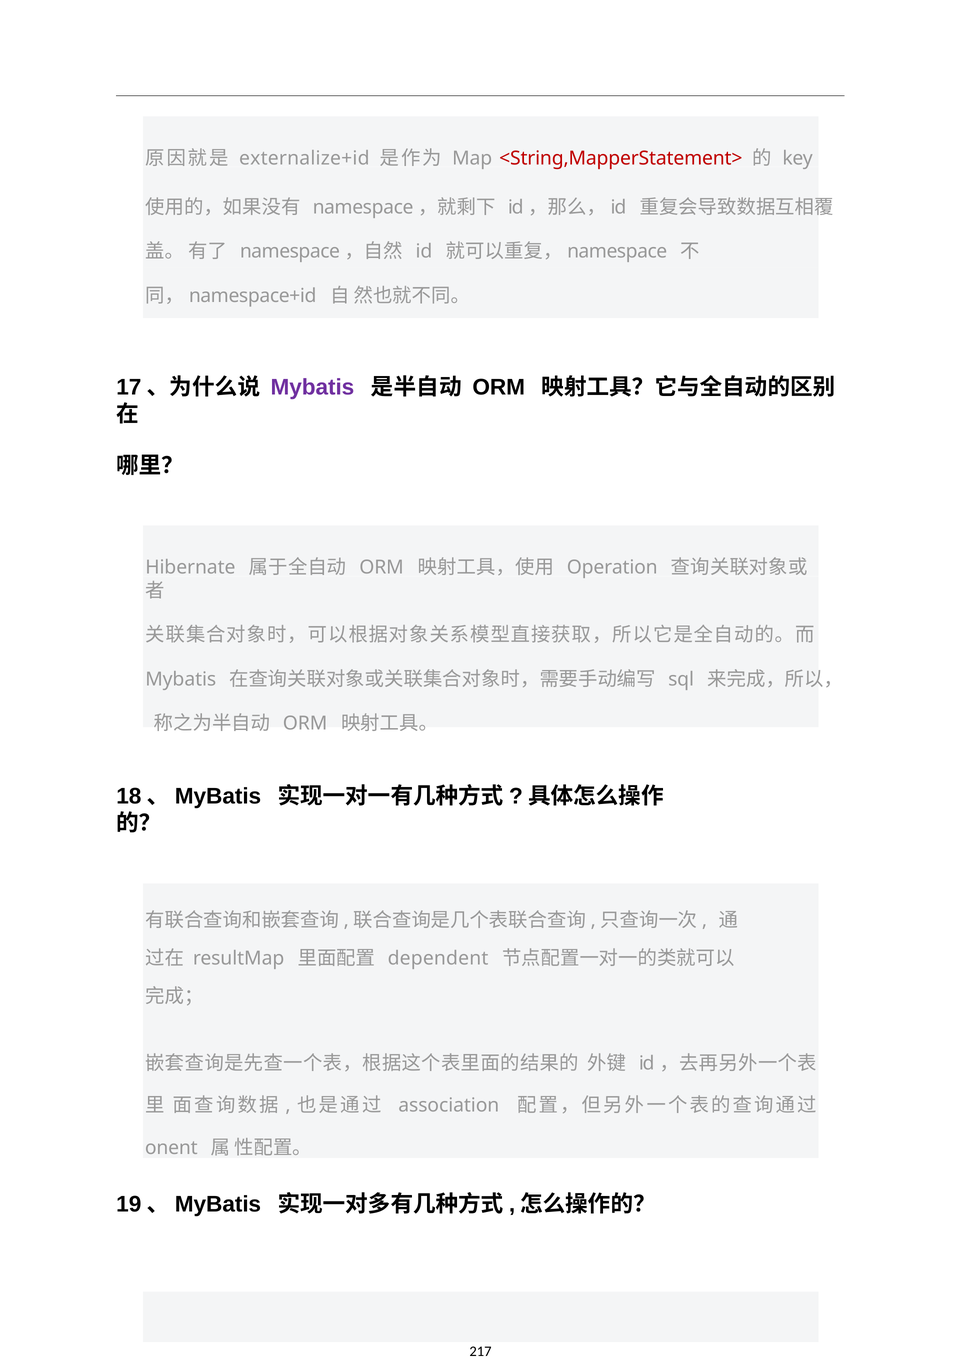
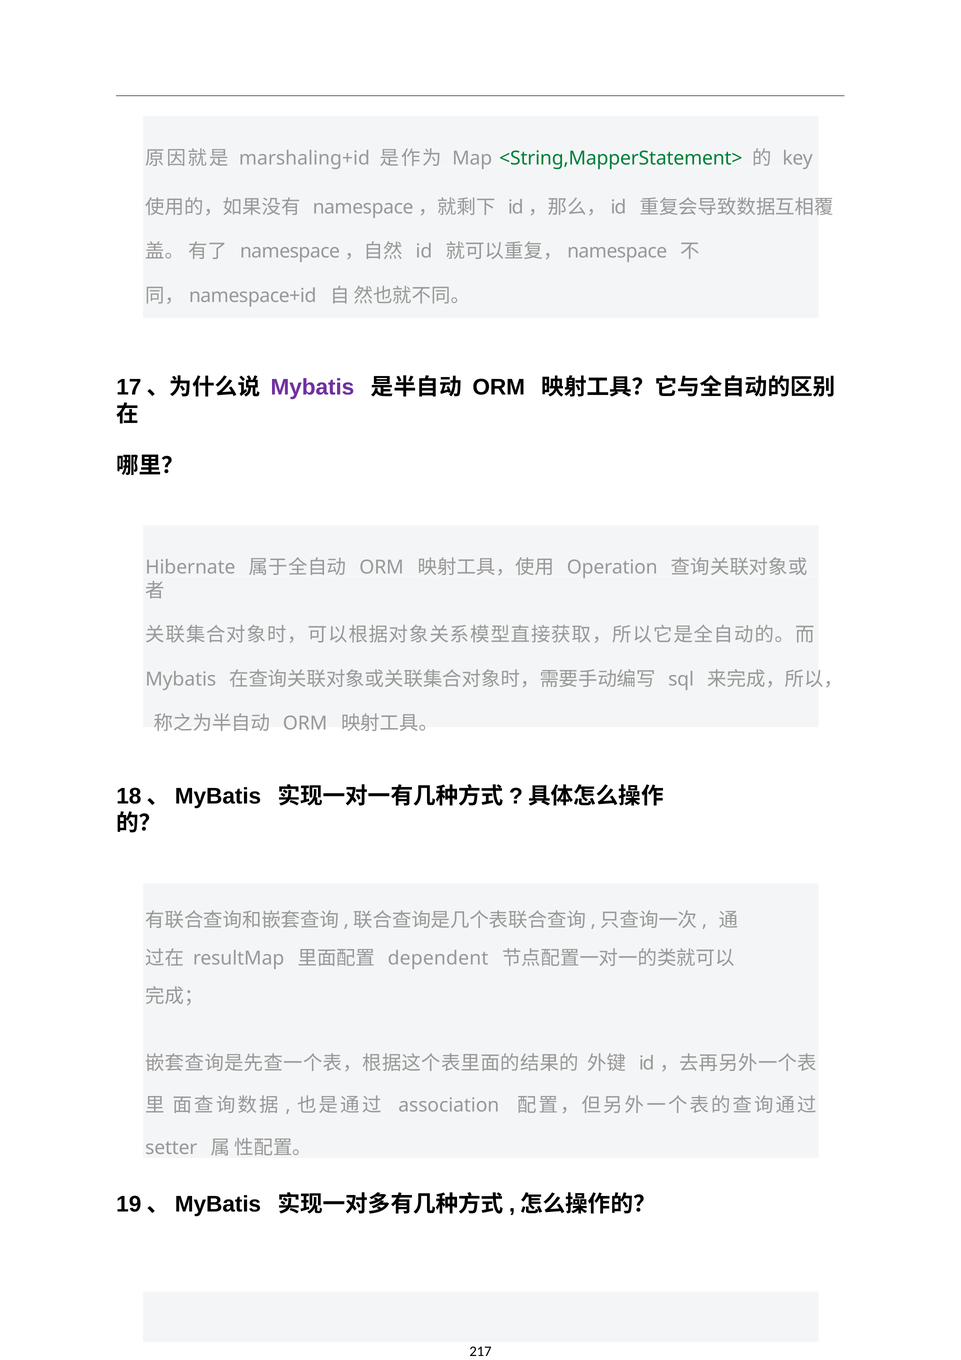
externalize+id: externalize+id -> marshaling+id (304, 158)
<String,MapperStatement> colour: red -> green (621, 158)
onent: onent -> setter (171, 1148)
